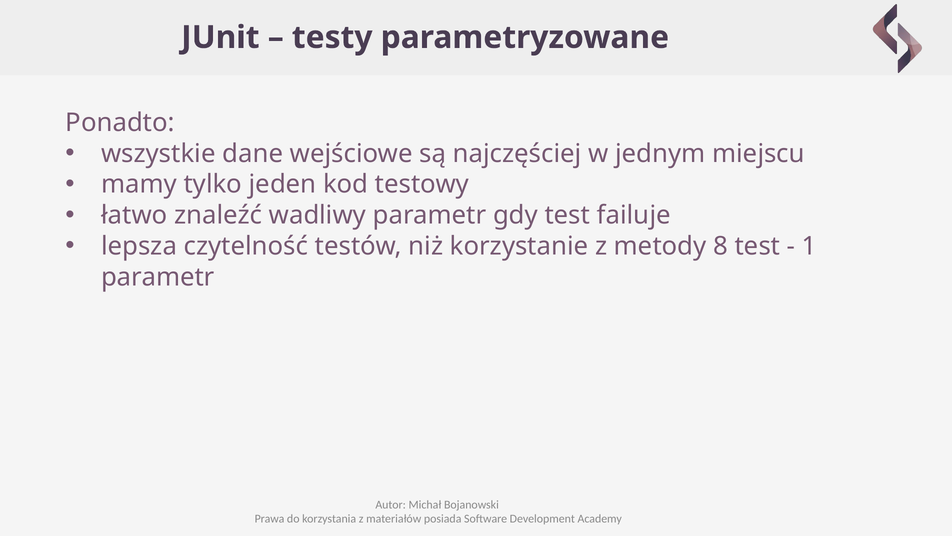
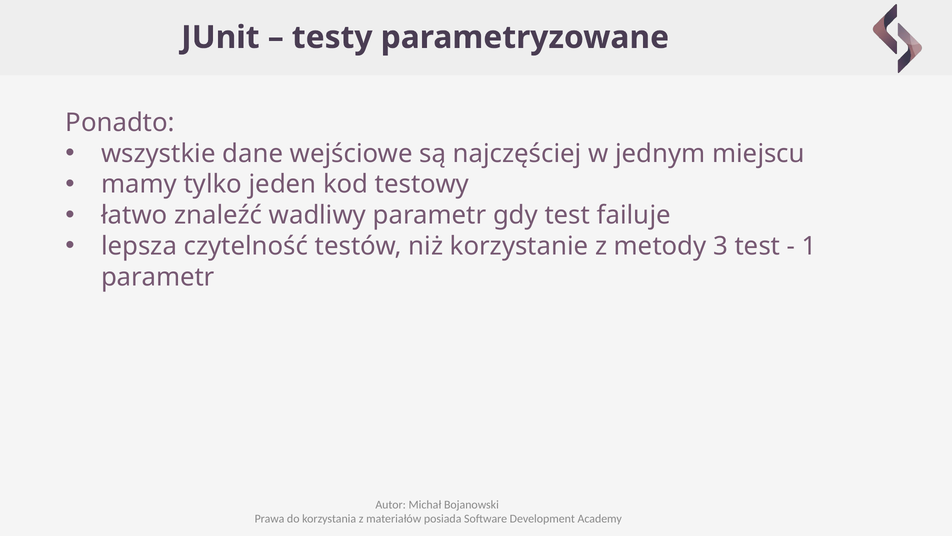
8: 8 -> 3 (721, 246)
